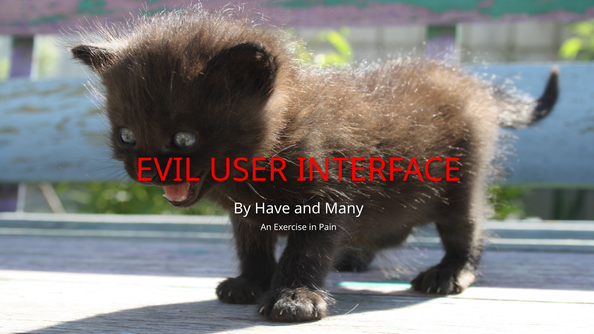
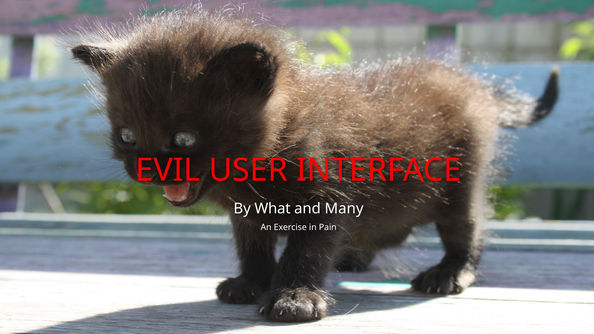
Have: Have -> What (273, 209)
